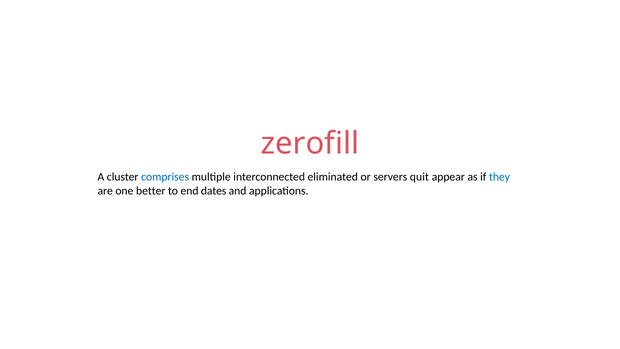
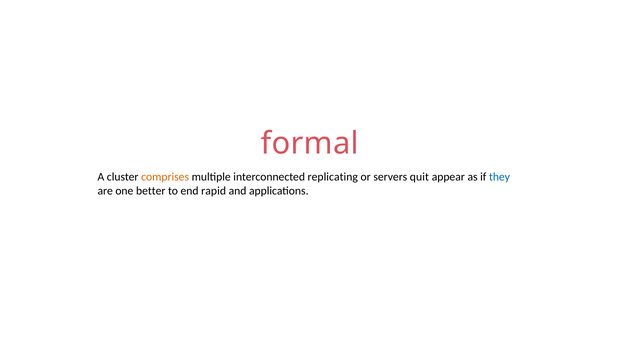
zerofill: zerofill -> formal (310, 143)
comprises colour: blue -> orange (165, 177)
eliminated: eliminated -> replicating (333, 177)
dates: dates -> rapid (214, 191)
